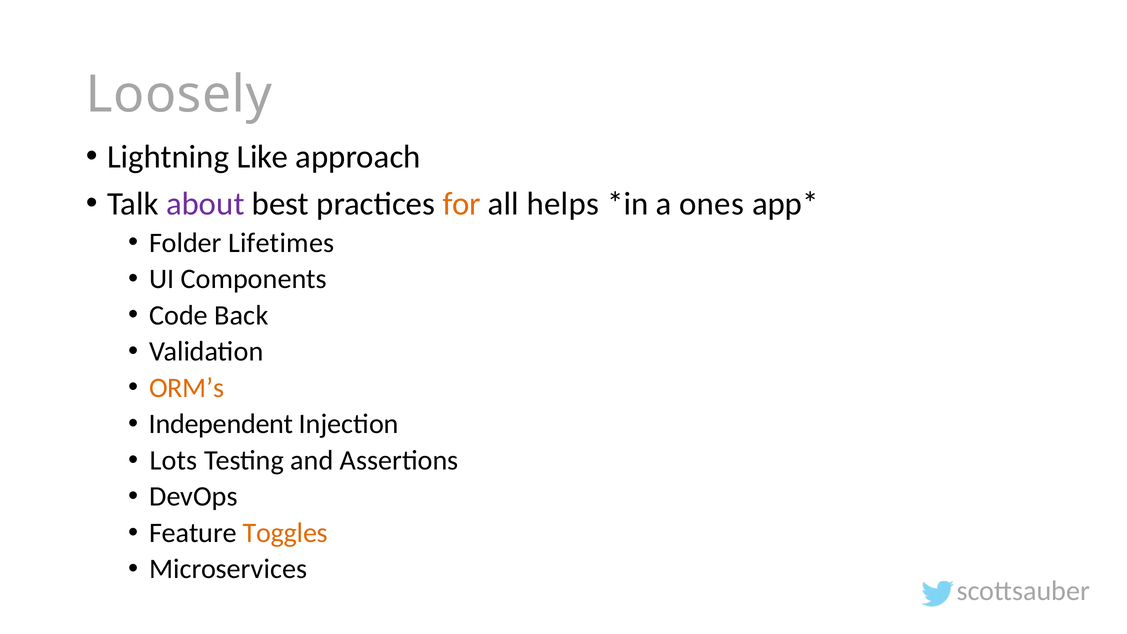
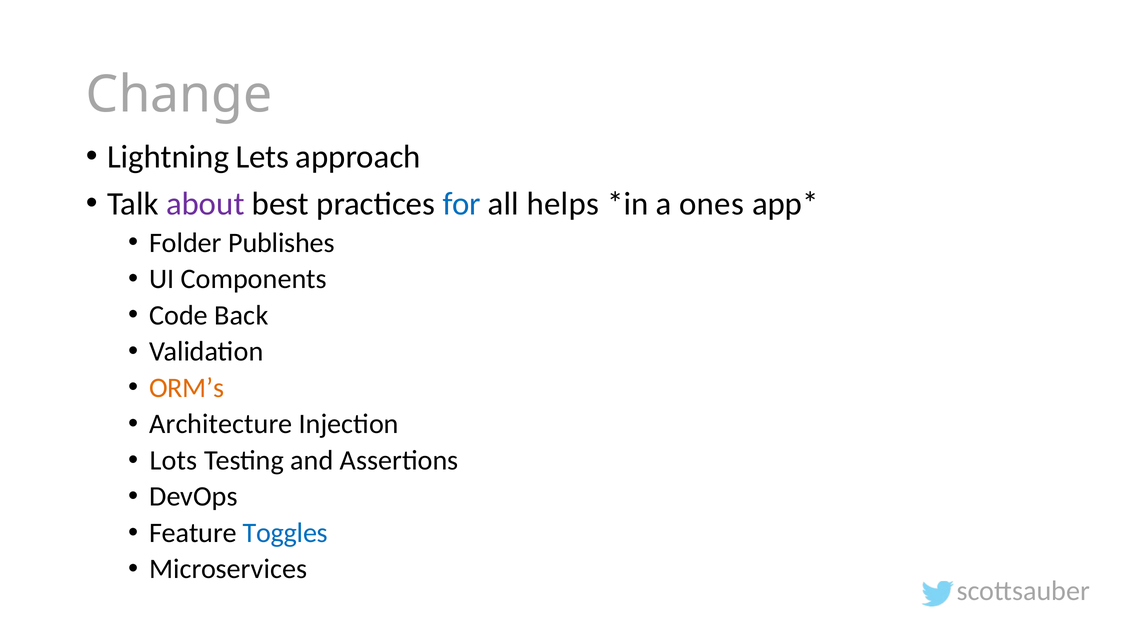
Loosely: Loosely -> Change (179, 95)
Like: Like -> Lets (262, 157)
for colour: orange -> blue (462, 204)
Lifetimes: Lifetimes -> Publishes (281, 243)
Independent: Independent -> Architecture (221, 424)
Toggles colour: orange -> blue (285, 533)
